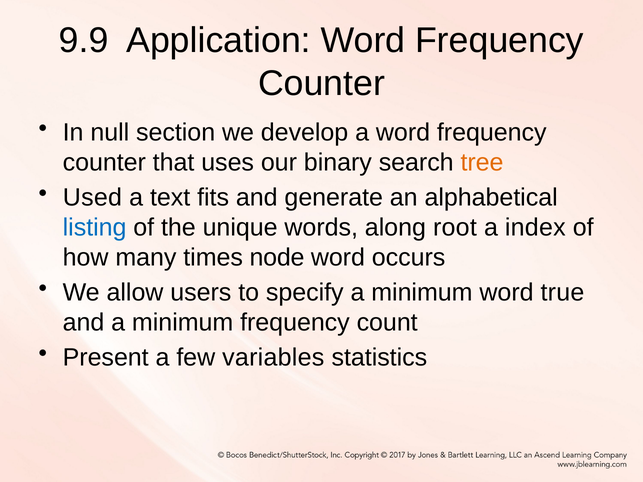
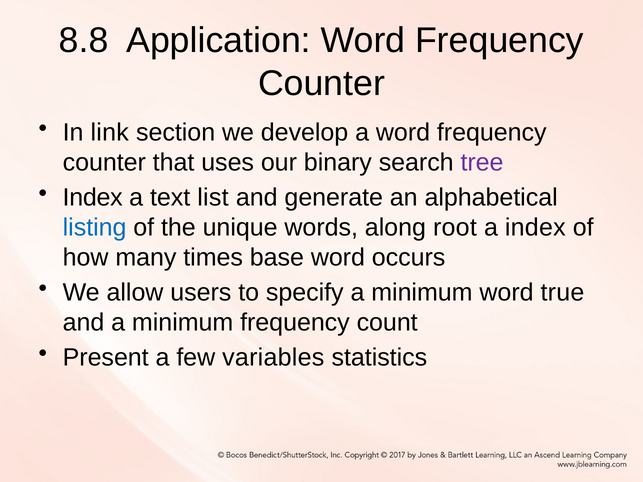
9.9: 9.9 -> 8.8 (84, 41)
null: null -> link (110, 132)
tree colour: orange -> purple (482, 163)
Used: Used -> Index (93, 198)
fits: fits -> list (213, 198)
node: node -> base (277, 258)
